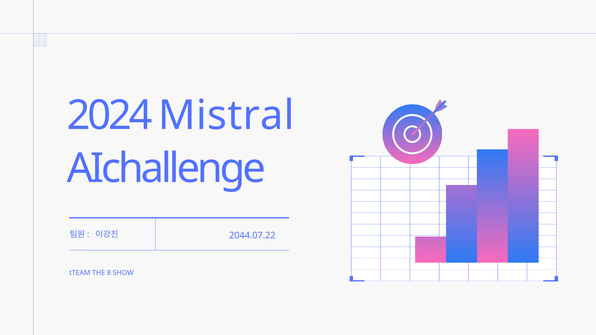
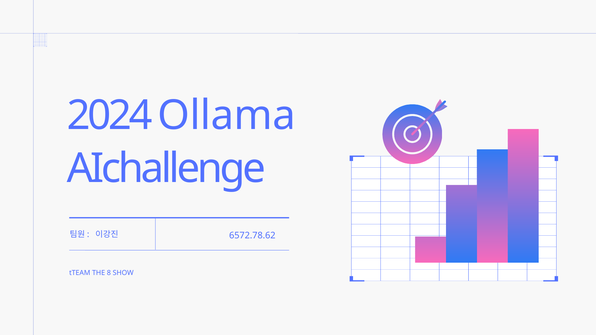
Mistral: Mistral -> Ollama (227, 116)
2044.07.22: 2044.07.22 -> 6572.78.62 (252, 236)
